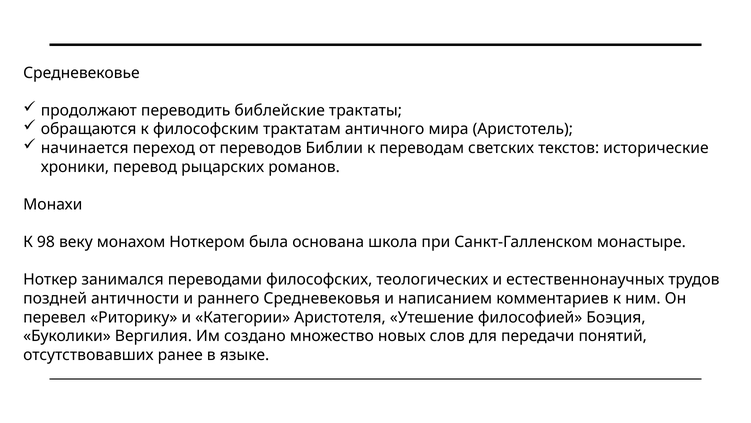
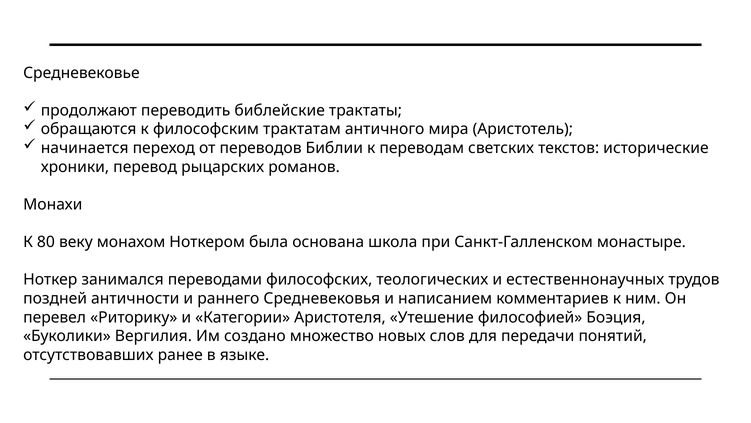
98: 98 -> 80 (46, 242)
